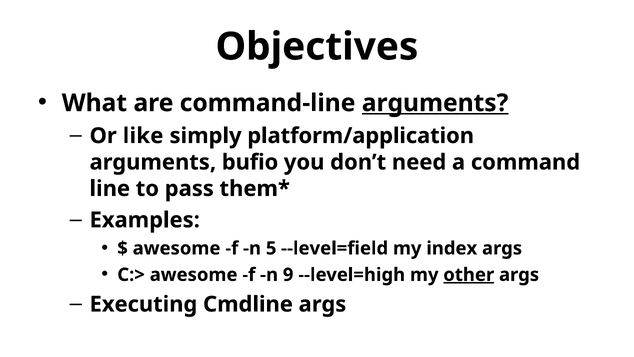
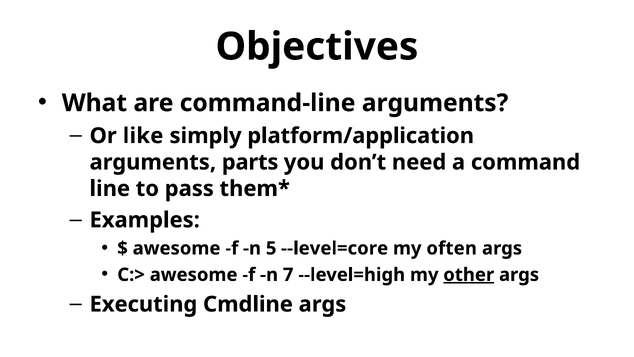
arguments underline: present -> none (435, 103)
bufio: bufio -> parts (250, 162)
--level=field: --level=field -> --level=core (335, 248)
index: index -> often (452, 248)
9: 9 -> 7 (288, 275)
